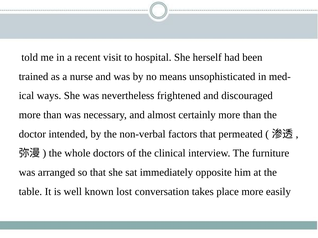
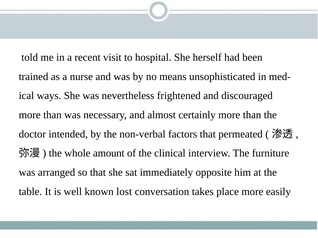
doctors: doctors -> amount (109, 153)
